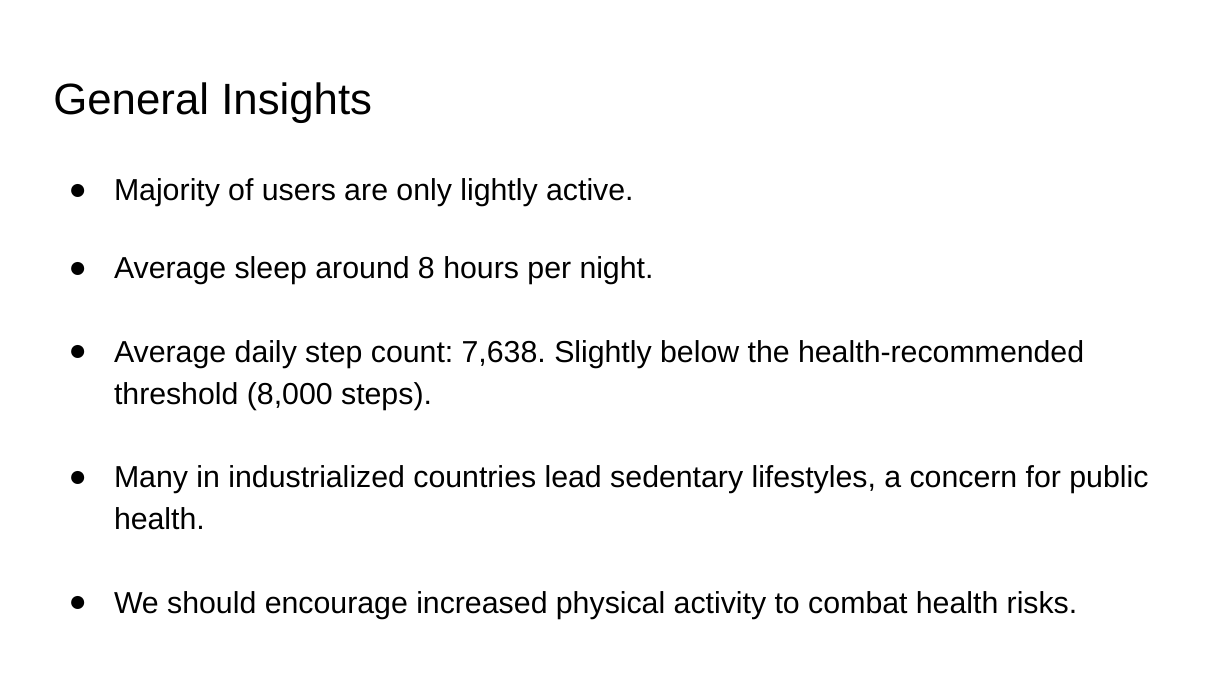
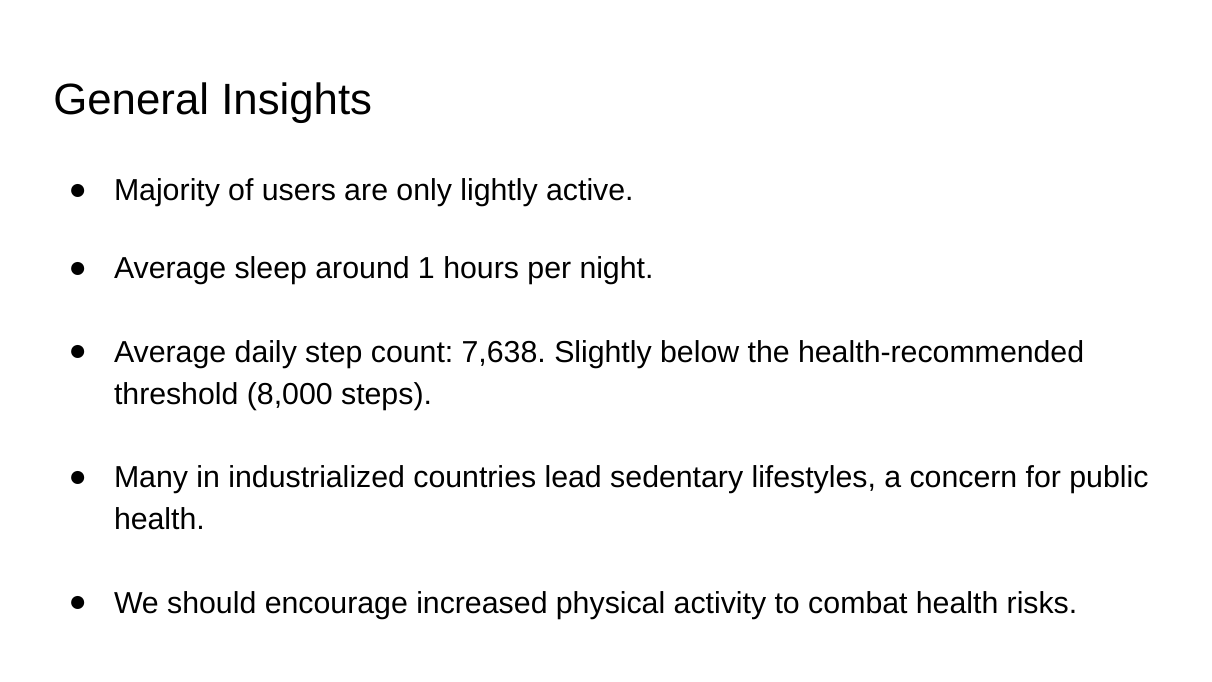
8: 8 -> 1 (426, 269)
